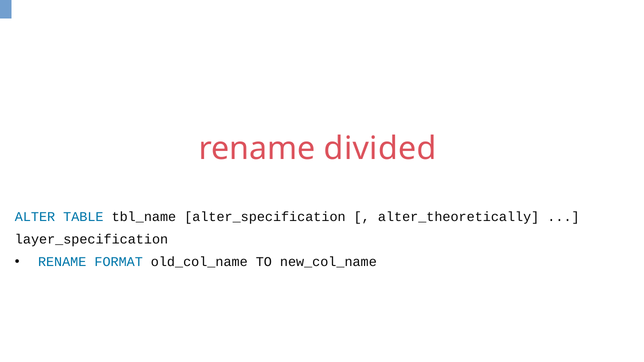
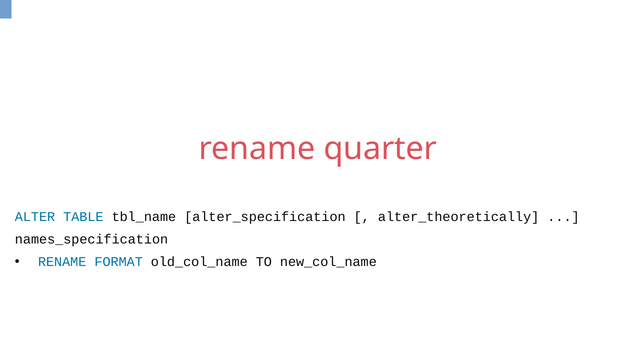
divided: divided -> quarter (380, 149)
layer_specification: layer_specification -> names_specification (91, 240)
